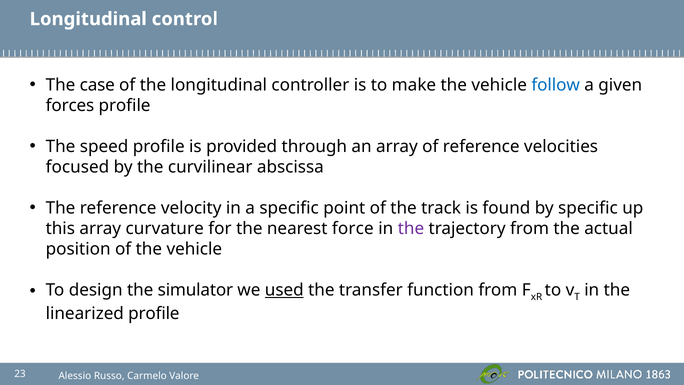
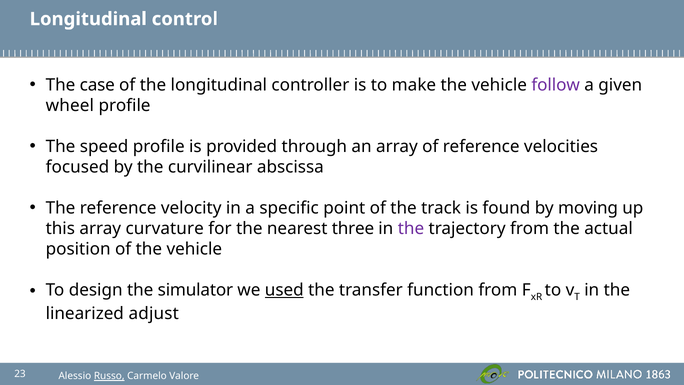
follow colour: blue -> purple (556, 85)
forces: forces -> wheel (70, 105)
by specific: specific -> moving (588, 208)
force: force -> three (353, 228)
linearized profile: profile -> adjust (154, 313)
Russo underline: none -> present (109, 376)
